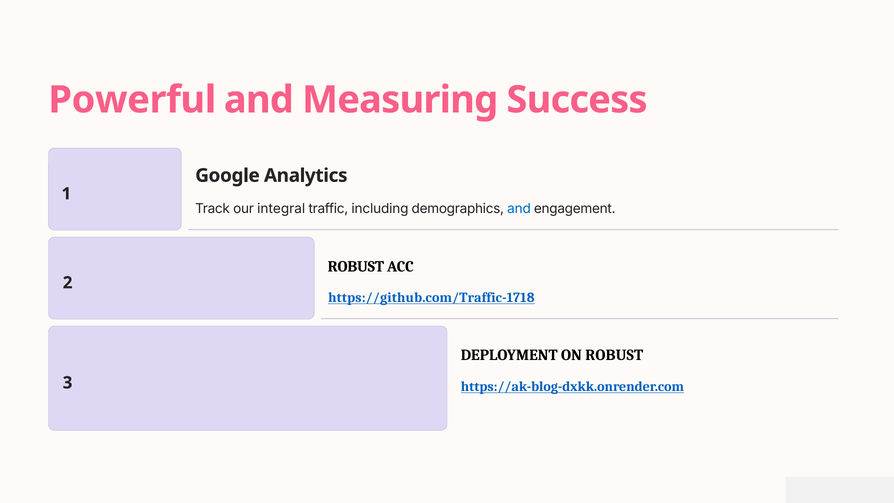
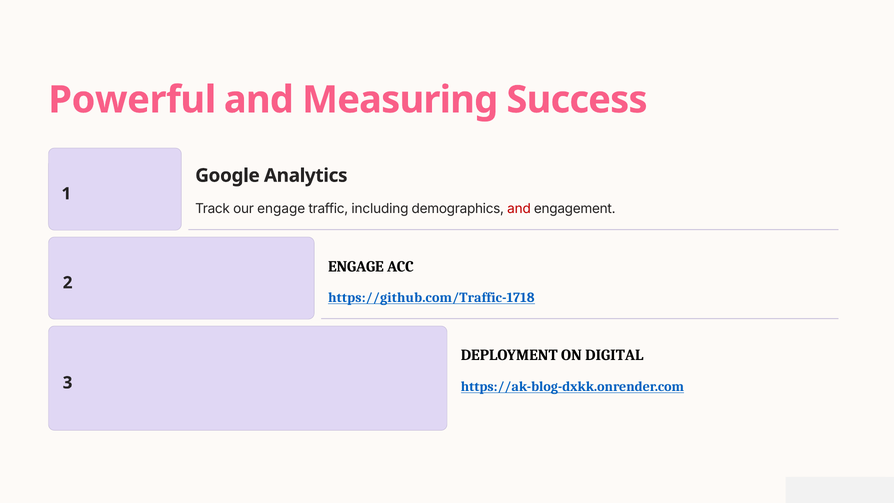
our integral: integral -> engage (281, 209)
and colour: blue -> red (519, 209)
ROBUST: ROBUST -> ENGAGE (356, 266)
ON ROBUST: ROBUST -> DIGITAL (614, 355)
